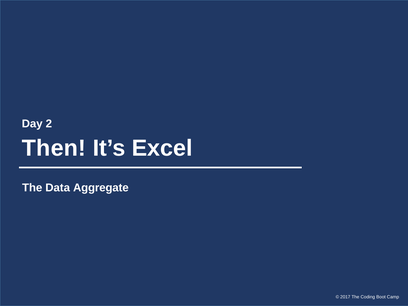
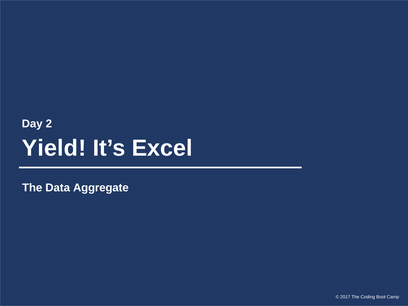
Then: Then -> Yield (54, 148)
